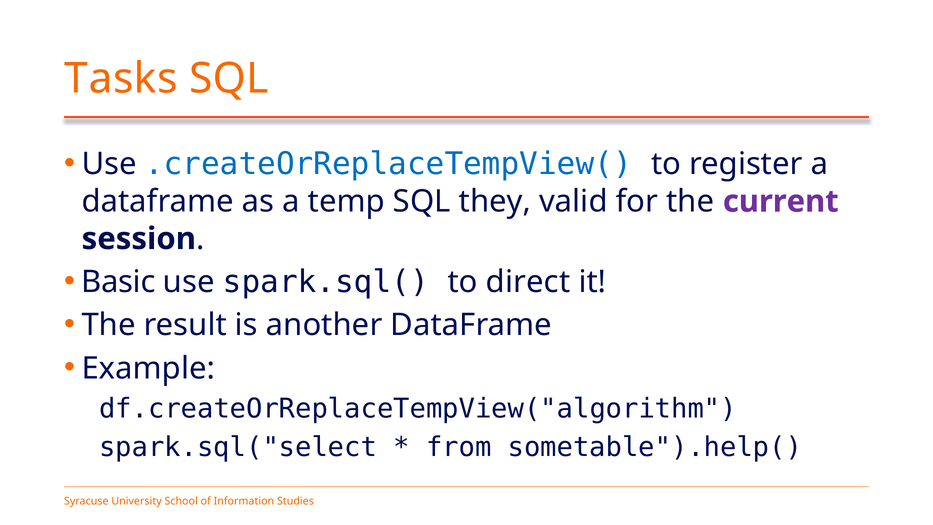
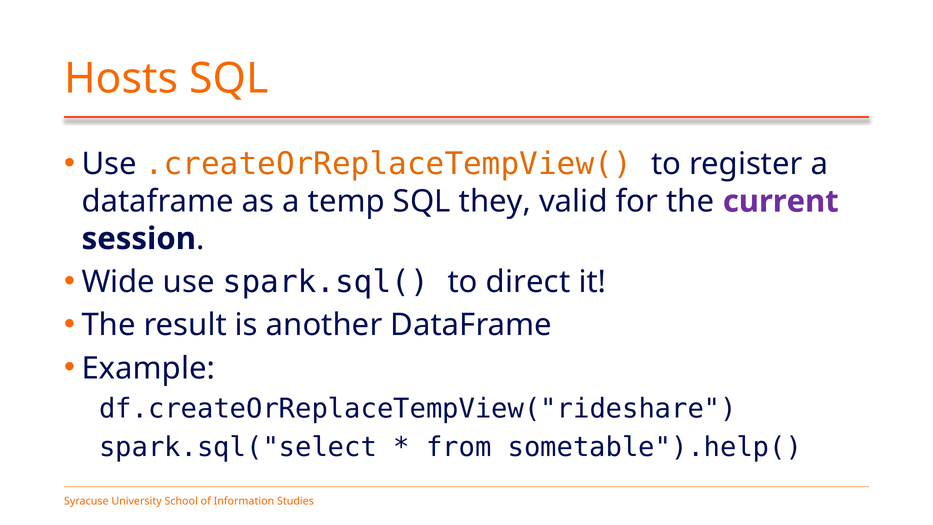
Tasks: Tasks -> Hosts (121, 78)
.createOrReplaceTempView( colour: blue -> orange (388, 164)
Basic: Basic -> Wide (118, 282)
df.createOrReplaceTempView("algorithm: df.createOrReplaceTempView("algorithm -> df.createOrReplaceTempView("rideshare (418, 409)
